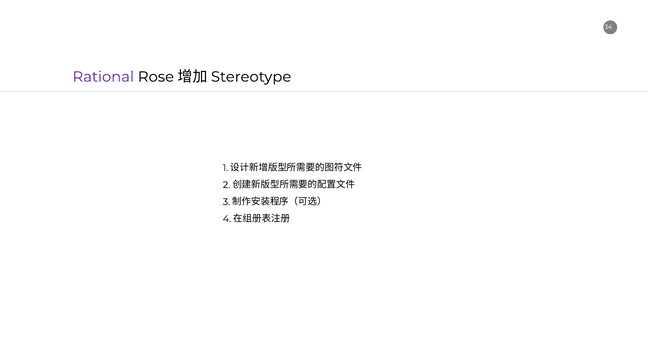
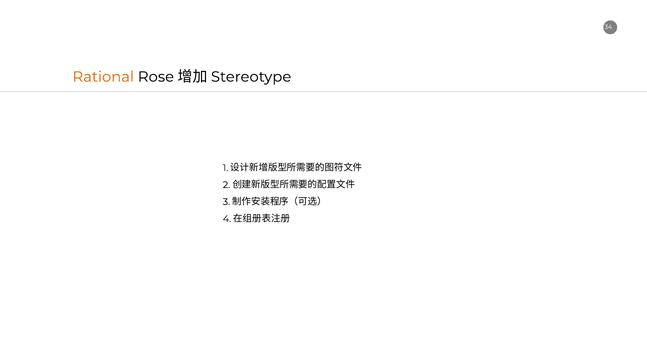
Rational colour: purple -> orange (103, 77)
